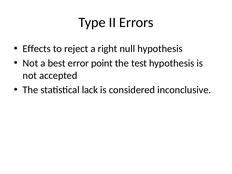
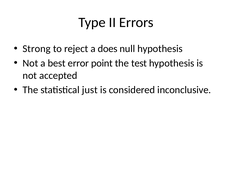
Effects: Effects -> Strong (37, 49)
right: right -> does (108, 49)
lack: lack -> just (90, 90)
